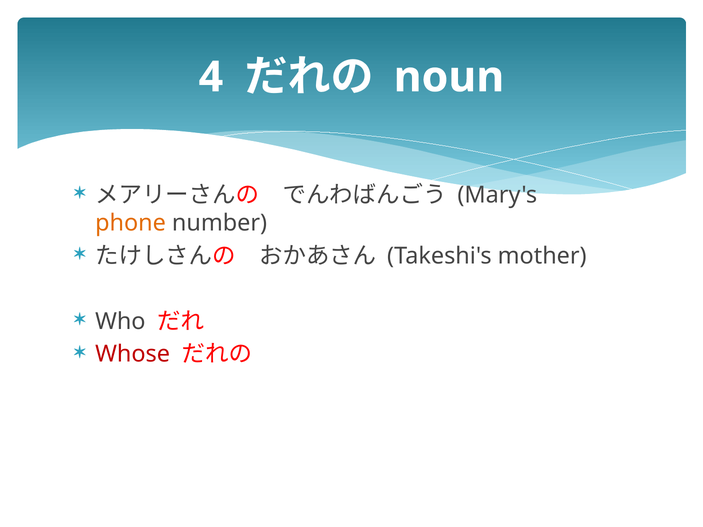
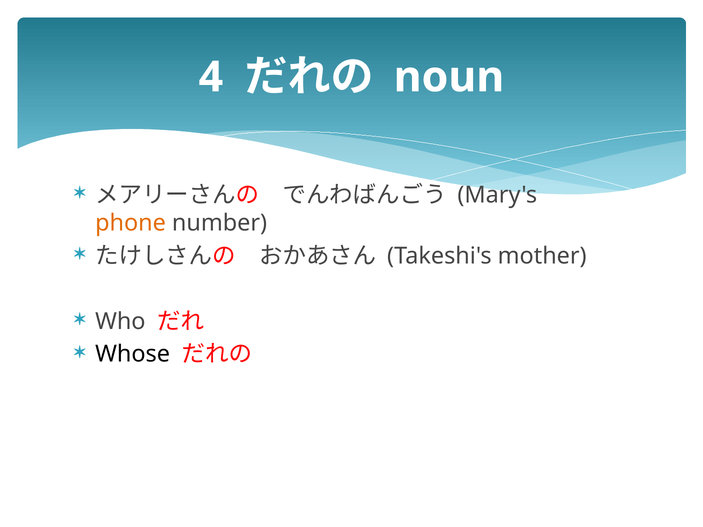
Whose colour: red -> black (133, 354)
